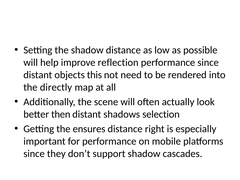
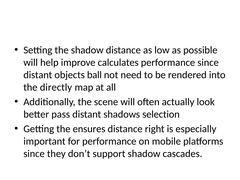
reflection: reflection -> calculates (118, 63)
this: this -> ball (94, 75)
then: then -> pass (61, 114)
